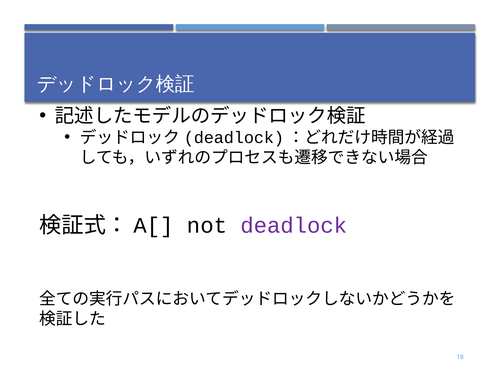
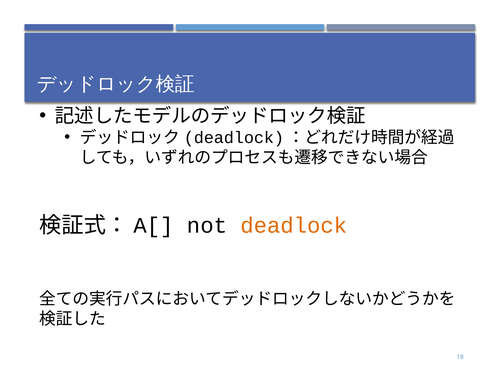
deadlock colour: purple -> orange (294, 225)
